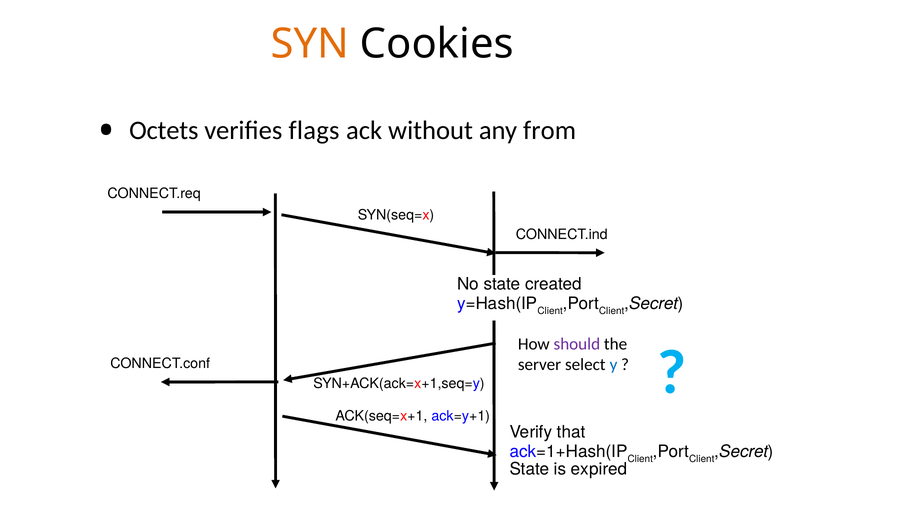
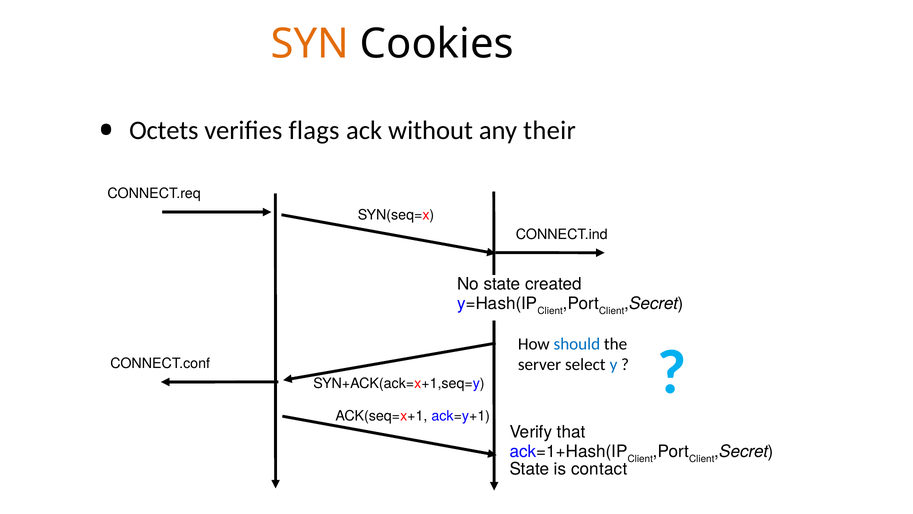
from: from -> their (550, 130)
should colour: purple -> blue (577, 344)
expired: expired -> contact (599, 469)
